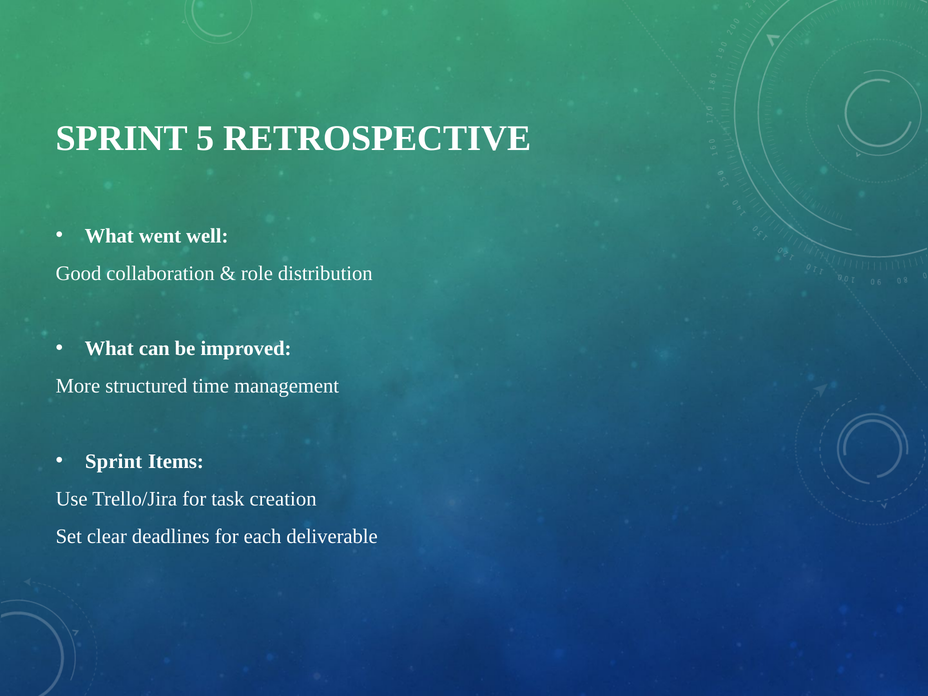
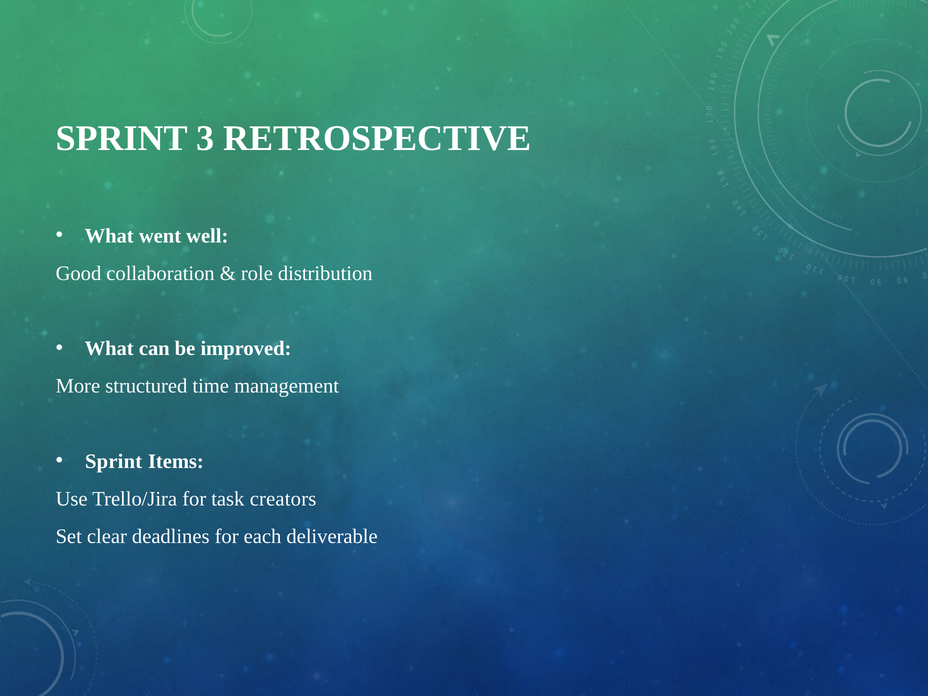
5: 5 -> 3 (205, 138)
creation: creation -> creators (283, 499)
